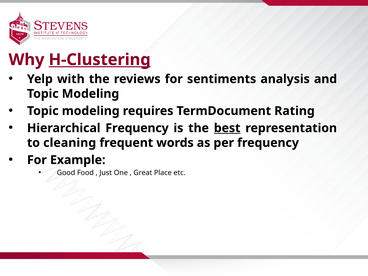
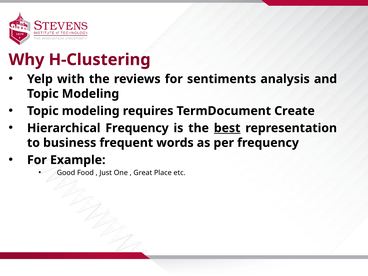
H-Clustering underline: present -> none (100, 60)
Rating: Rating -> Create (295, 111)
cleaning: cleaning -> business (70, 143)
